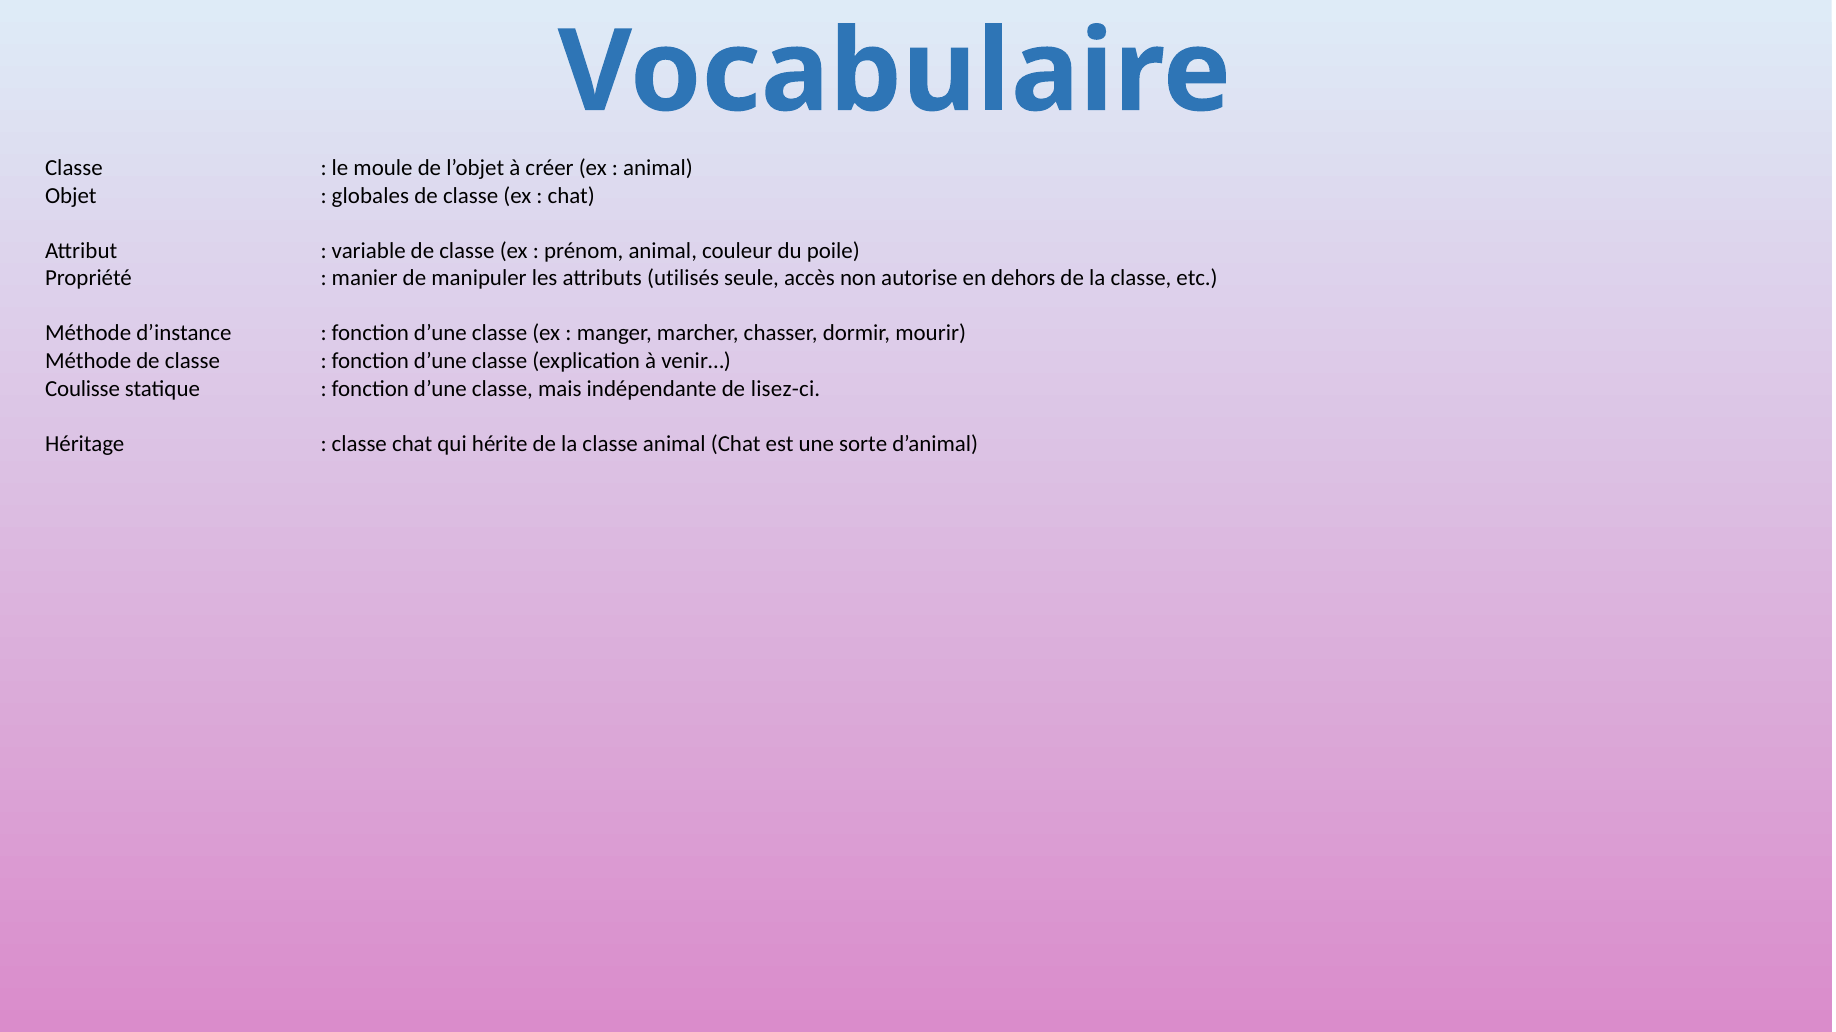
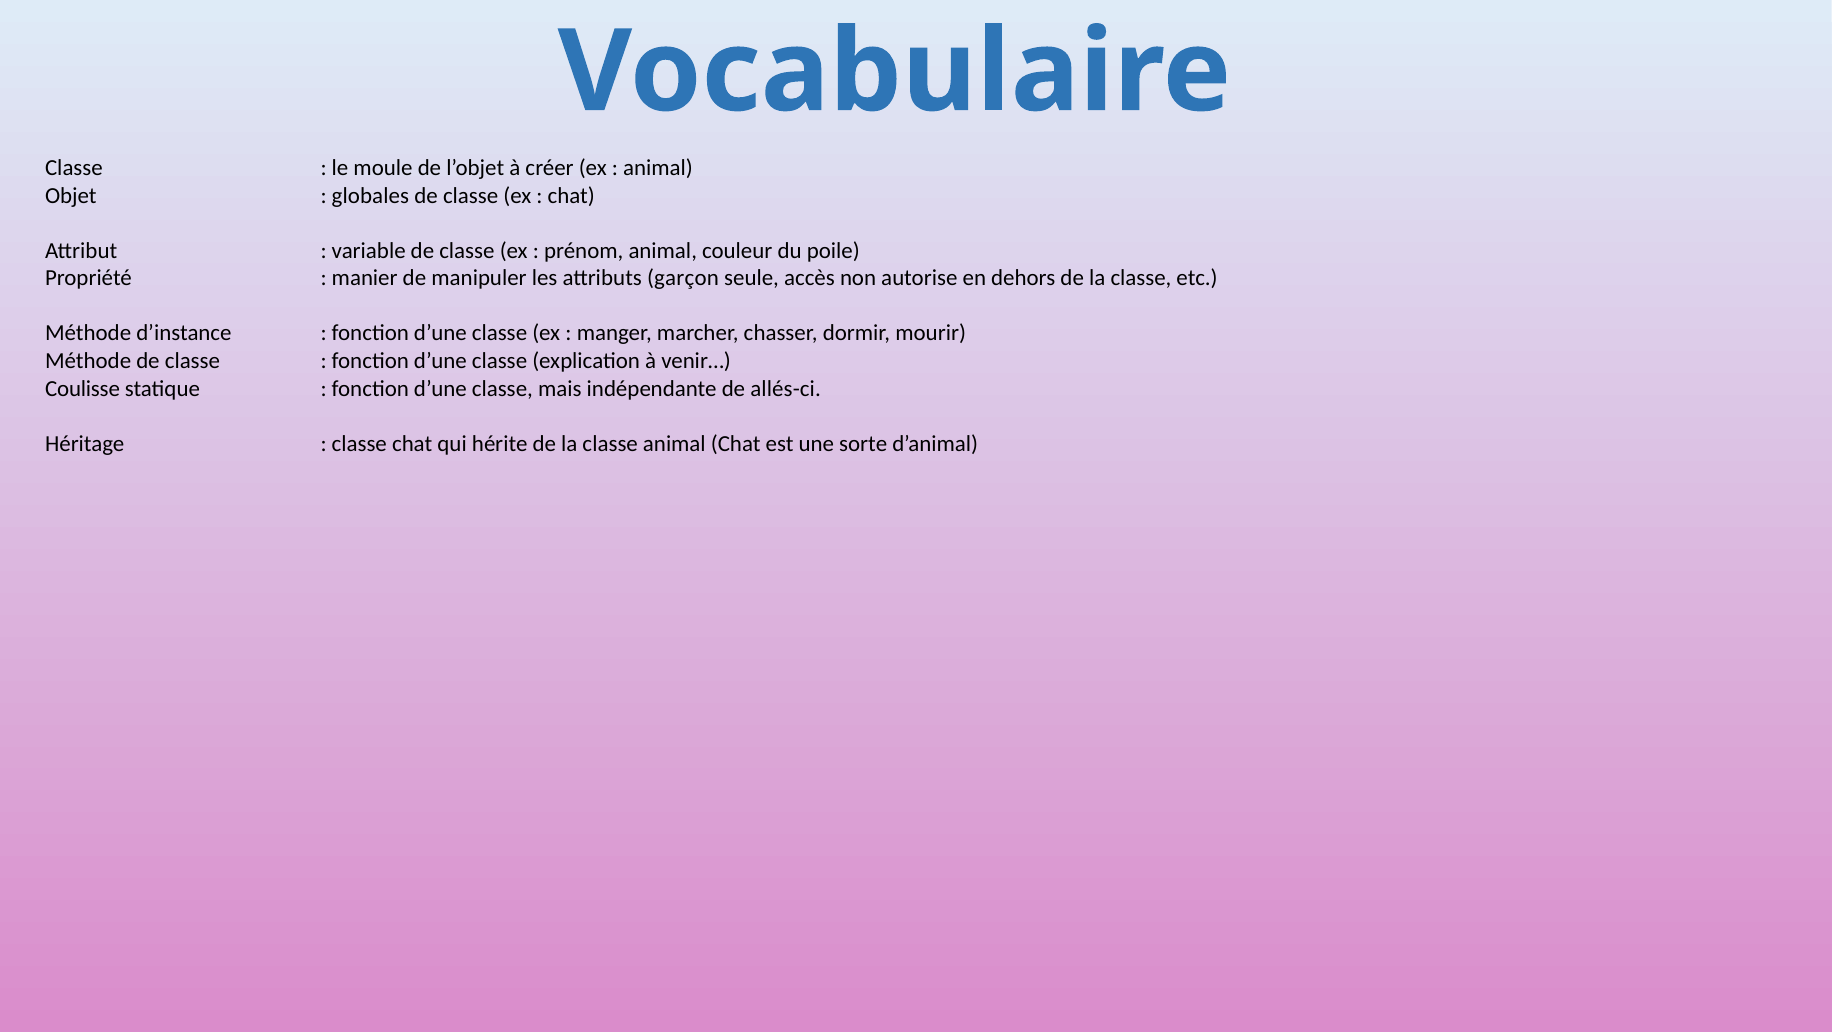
utilisés: utilisés -> garçon (683, 279)
lisez-ci: lisez-ci -> allés-ci (786, 389)
